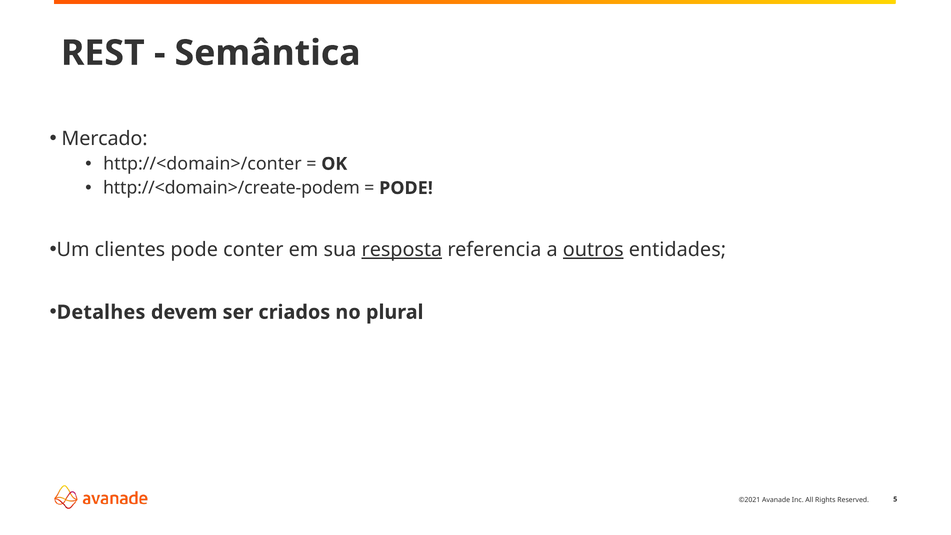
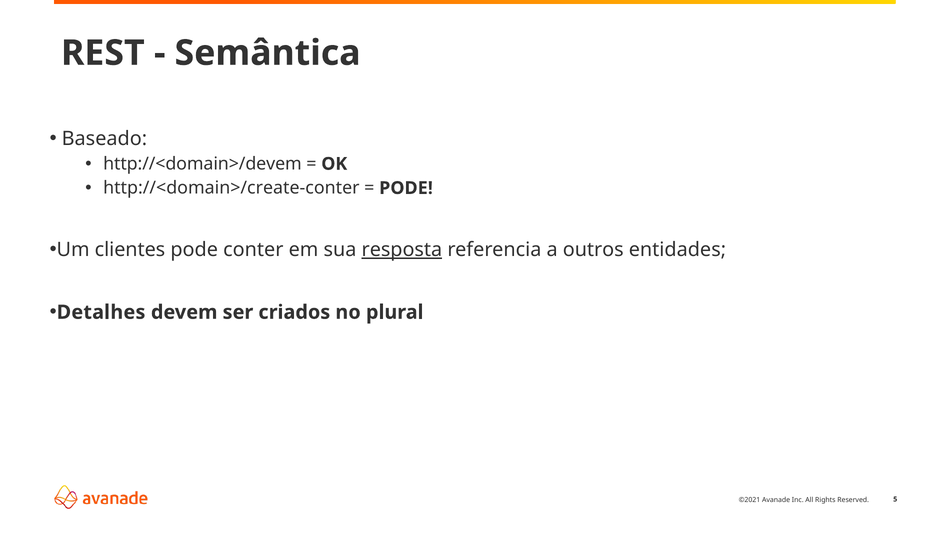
Mercado: Mercado -> Baseado (104, 139)
http://<domain>/conter: http://<domain>/conter -> http://<domain>/devem (202, 164)
http://<domain>/create-podem: http://<domain>/create-podem -> http://<domain>/create-conter (231, 188)
outros underline: present -> none (593, 250)
